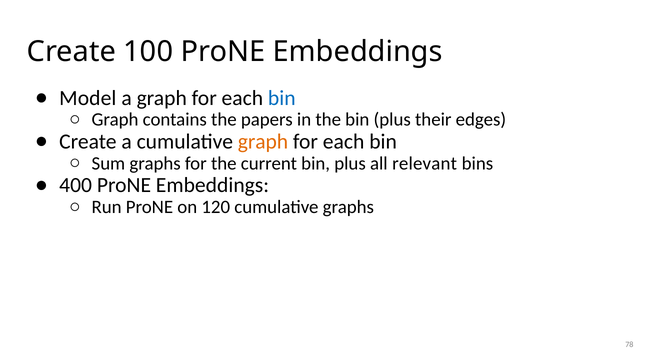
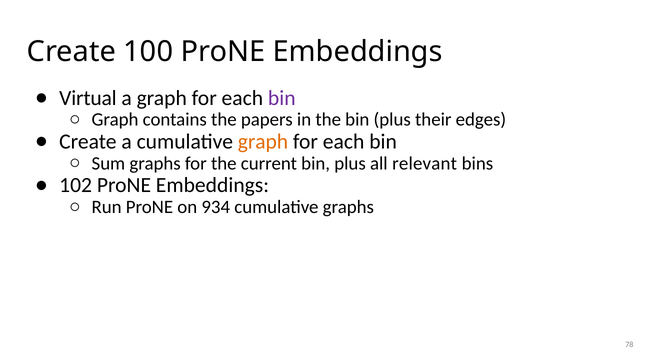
Model: Model -> Virtual (88, 98)
bin colour: blue -> purple (282, 98)
400: 400 -> 102 (76, 185)
120: 120 -> 934 (216, 207)
